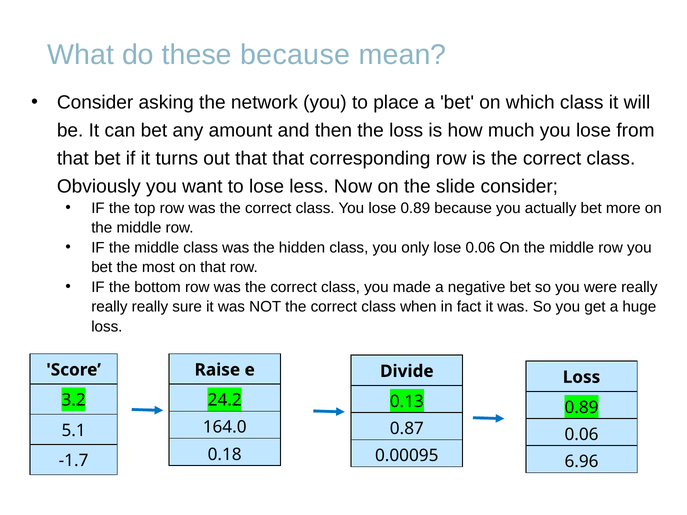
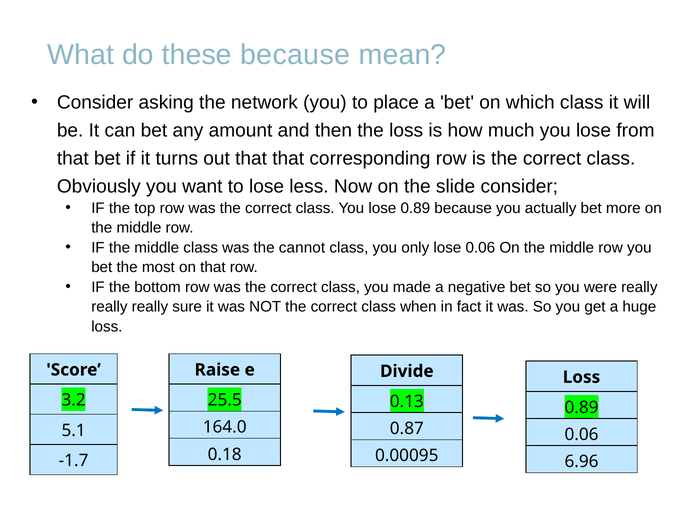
hidden: hidden -> cannot (302, 248)
24.2: 24.2 -> 25.5 (225, 400)
